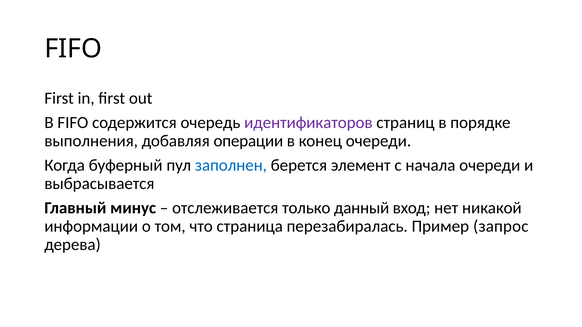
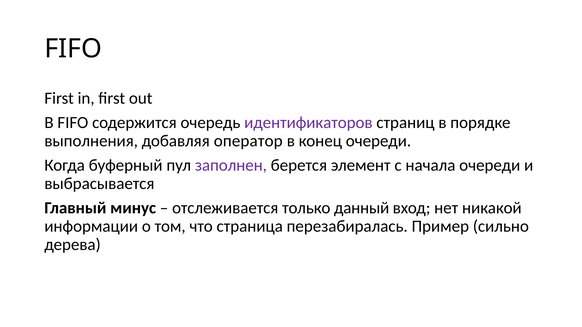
операции: операции -> оператор (248, 141)
заполнен colour: blue -> purple (231, 166)
запрос: запрос -> сильно (501, 227)
